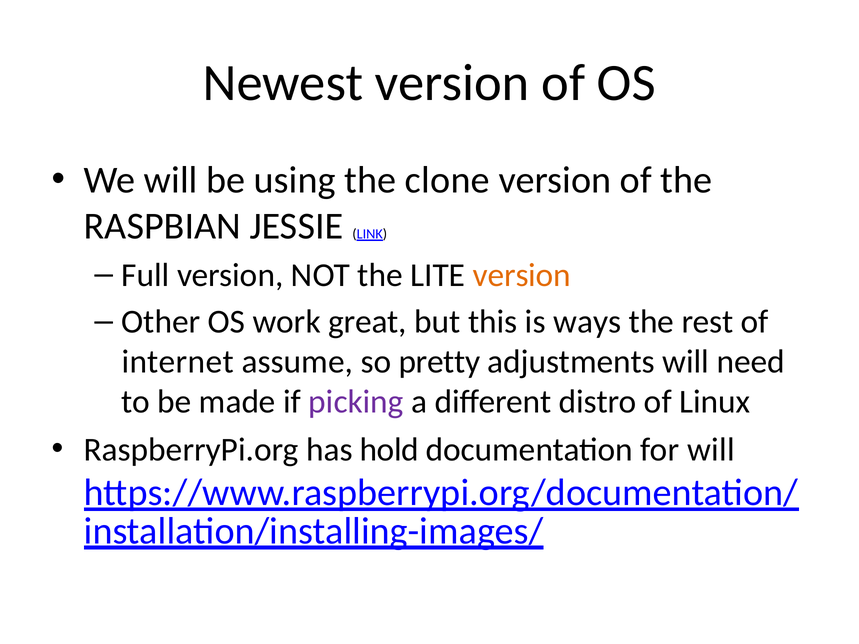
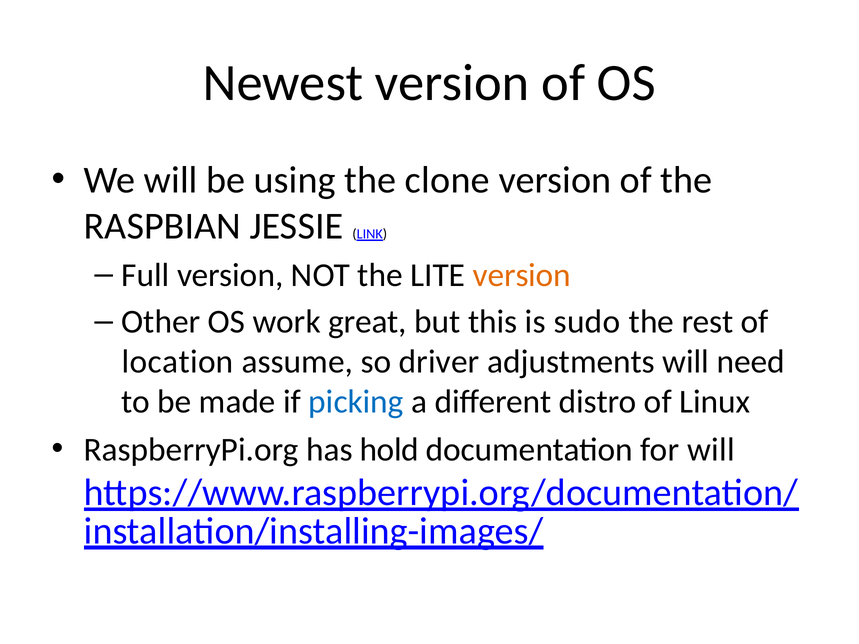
ways: ways -> sudo (587, 322)
internet: internet -> location (178, 362)
pretty: pretty -> driver (439, 362)
picking colour: purple -> blue (356, 402)
